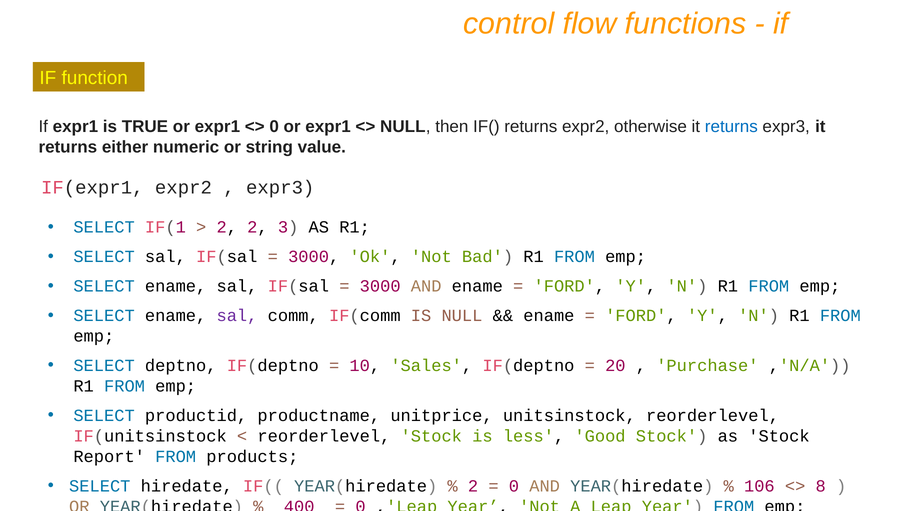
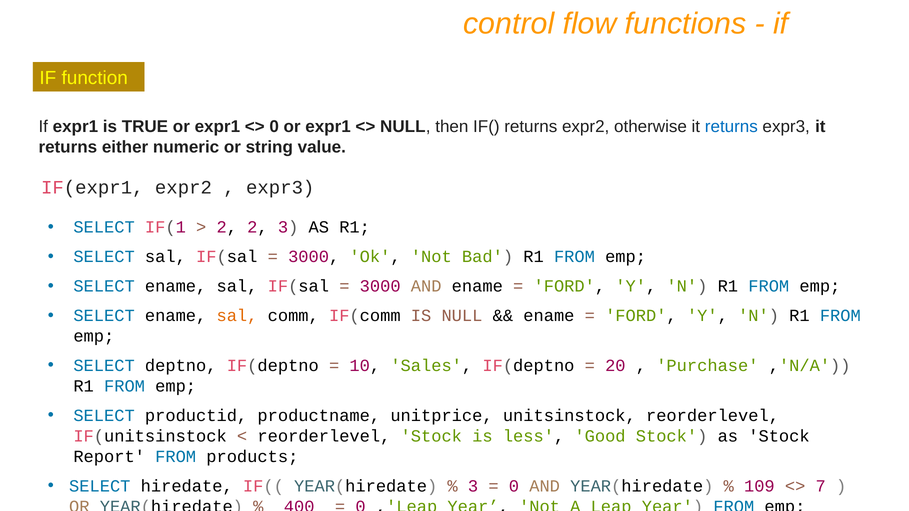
sal colour: purple -> orange (237, 316)
2: 2 -> 3 (473, 486)
106: 106 -> 109 (759, 486)
8: 8 -> 7 (821, 486)
